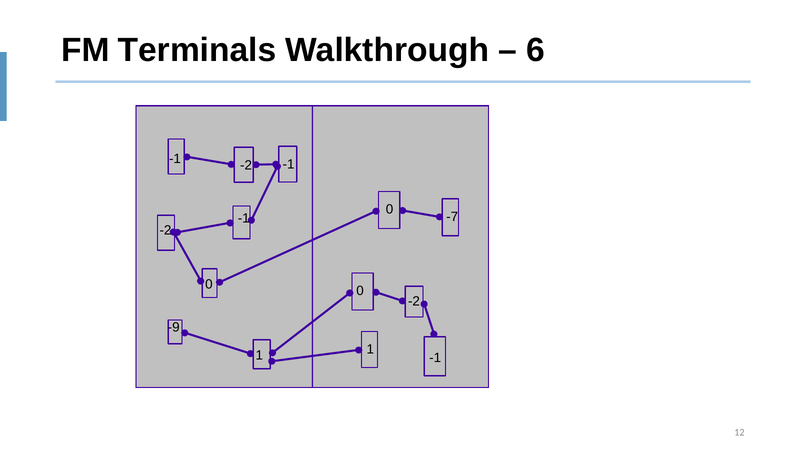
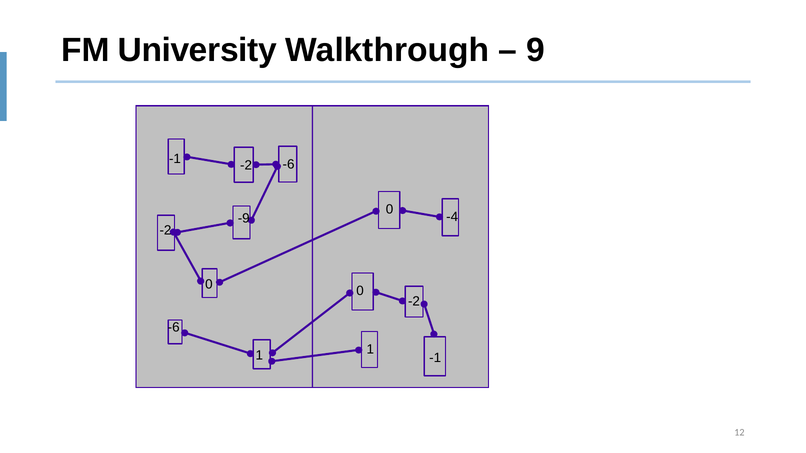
Terminals: Terminals -> University (197, 50)
6: 6 -> 9 (536, 50)
-1: -1 -> -6 (289, 164)
-7: -7 -> -4 (452, 217)
-1: -1 -> -9 (244, 219)
-9: -9 -> -6 (174, 328)
